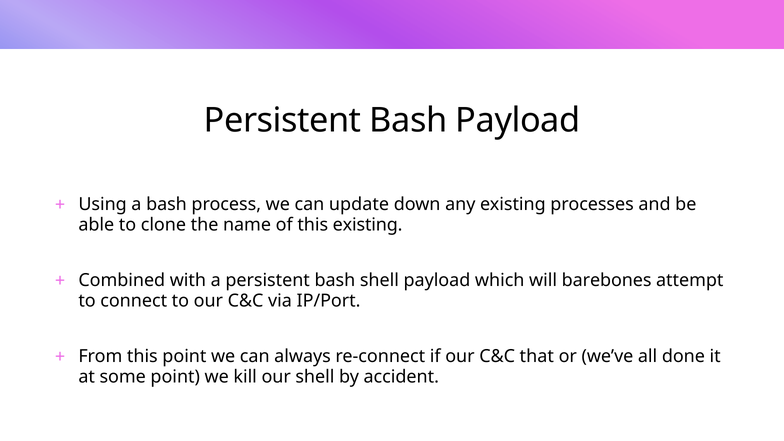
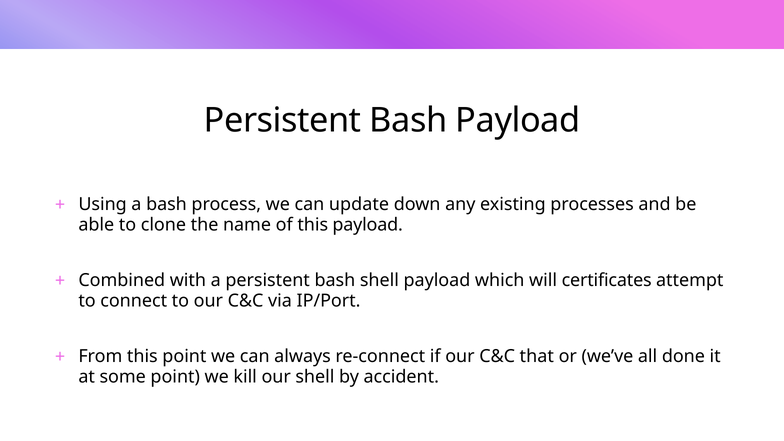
this existing: existing -> payload (368, 225)
barebones: barebones -> certificates (607, 280)
